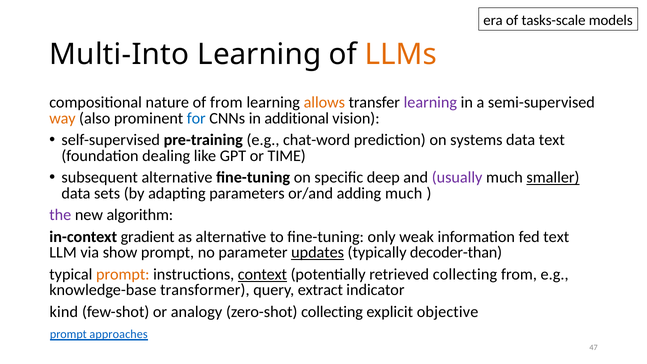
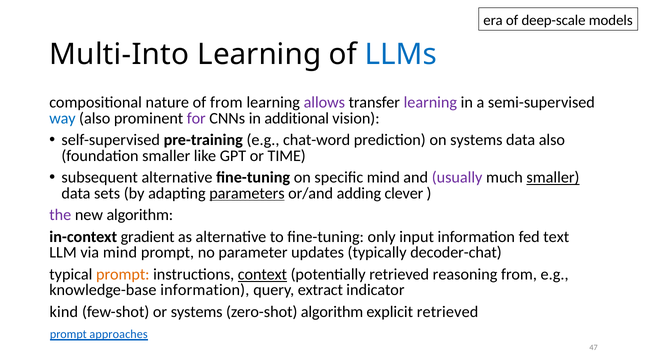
tasks-scale: tasks-scale -> deep-scale (554, 20)
LLMs colour: orange -> blue (401, 54)
allows colour: orange -> purple (324, 103)
way colour: orange -> blue (62, 118)
for colour: blue -> purple (196, 118)
data text: text -> also (552, 140)
foundation dealing: dealing -> smaller (166, 156)
specific deep: deep -> mind (383, 178)
parameters underline: none -> present (247, 193)
adding much: much -> clever (404, 193)
weak: weak -> input (417, 237)
via show: show -> mind (120, 253)
updates underline: present -> none (318, 253)
decoder-than: decoder-than -> decoder-chat (456, 253)
retrieved collecting: collecting -> reasoning (465, 274)
knowledge-base transformer: transformer -> information (205, 290)
or analogy: analogy -> systems (197, 312)
zero-shot collecting: collecting -> algorithm (332, 312)
explicit objective: objective -> retrieved (448, 312)
